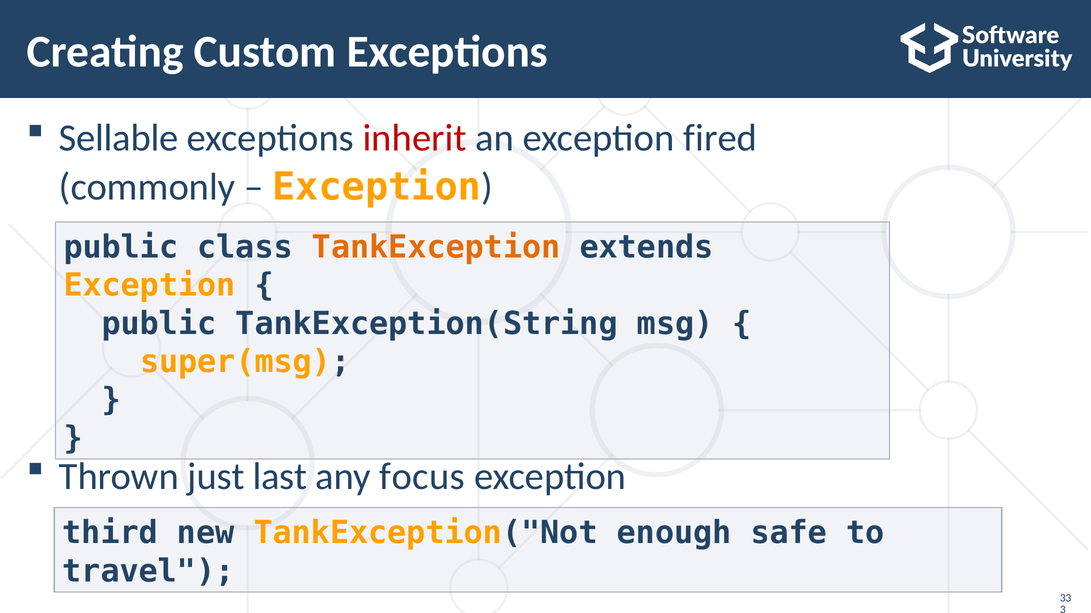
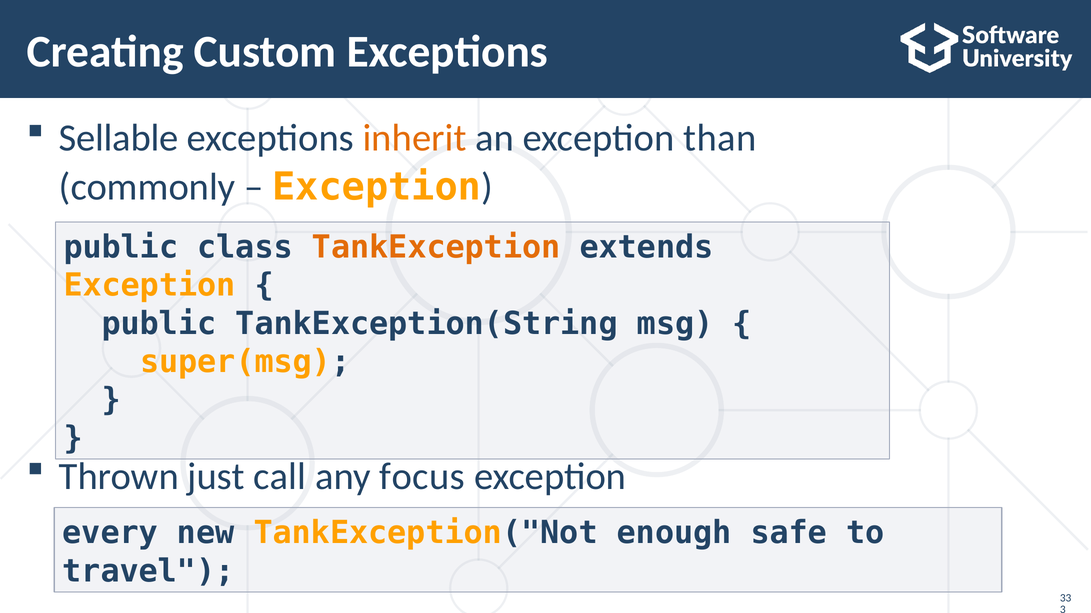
inherit colour: red -> orange (415, 138)
fired: fired -> than (720, 138)
last: last -> call (280, 477)
third: third -> every (110, 533)
